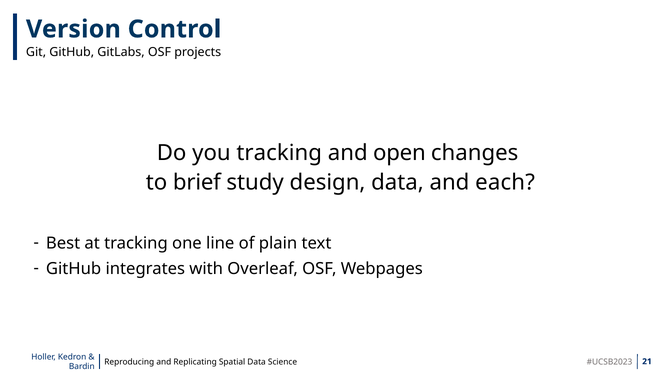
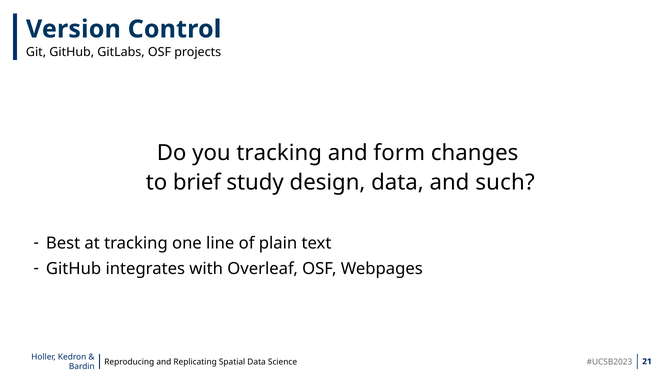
open: open -> form (399, 153)
each: each -> such (505, 183)
